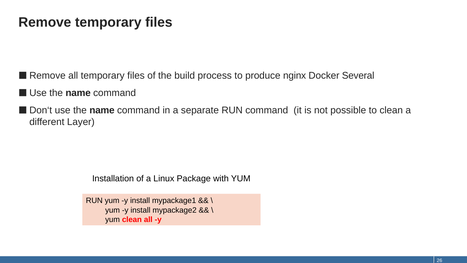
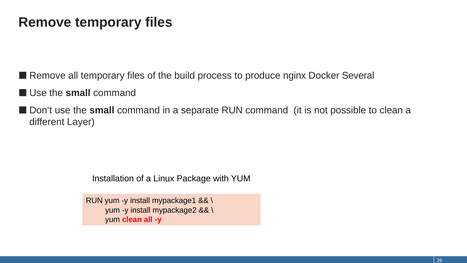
name: name -> small (78, 93)
Don‘t use the name: name -> small (102, 110)
